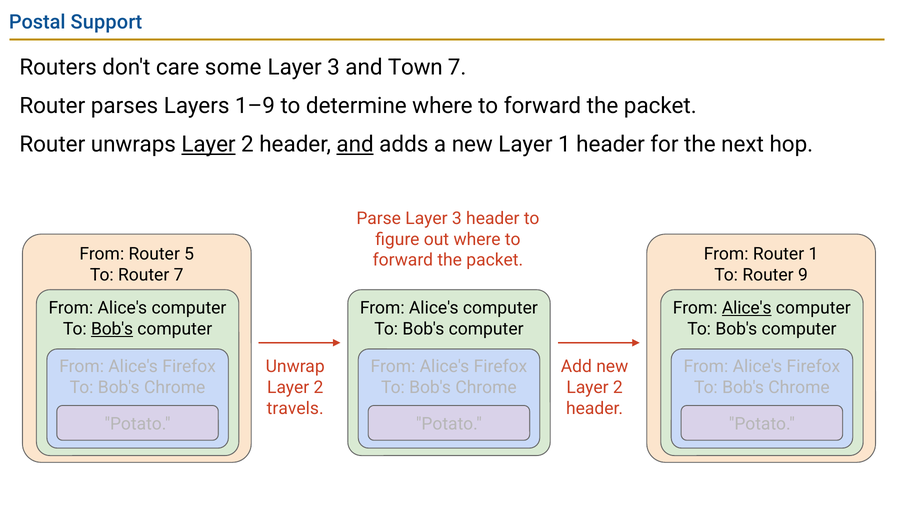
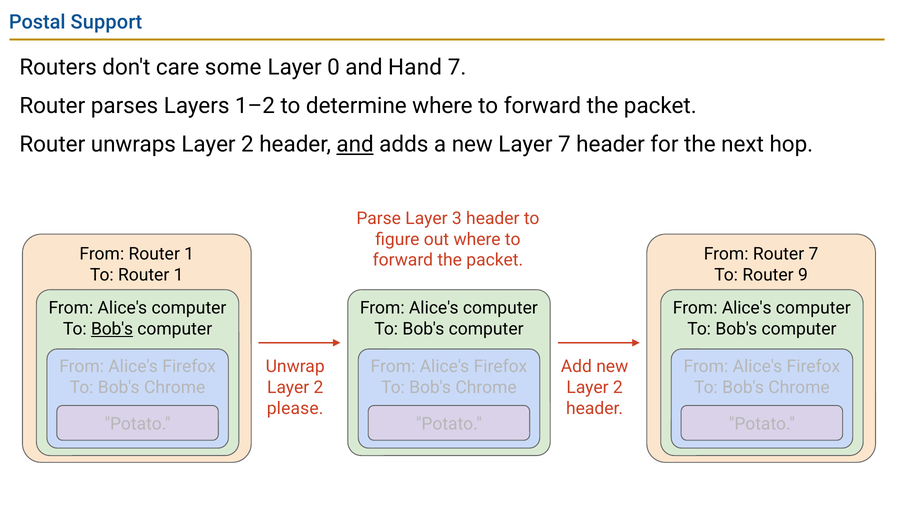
3: 3 -> 0 (334, 68)
Town: Town -> Hand (415, 68)
1–9: 1–9 -> 1–2 (255, 106)
Layer underline: present -> none (209, 144)
Layer 1: 1 -> 7 (564, 144)
From Router 5: 5 -> 1 (189, 254)
Router 1: 1 -> 7 (813, 254)
To Router 7: 7 -> 1 (179, 275)
Alice's underline: present -> none (747, 308)
travels: travels -> please (295, 408)
